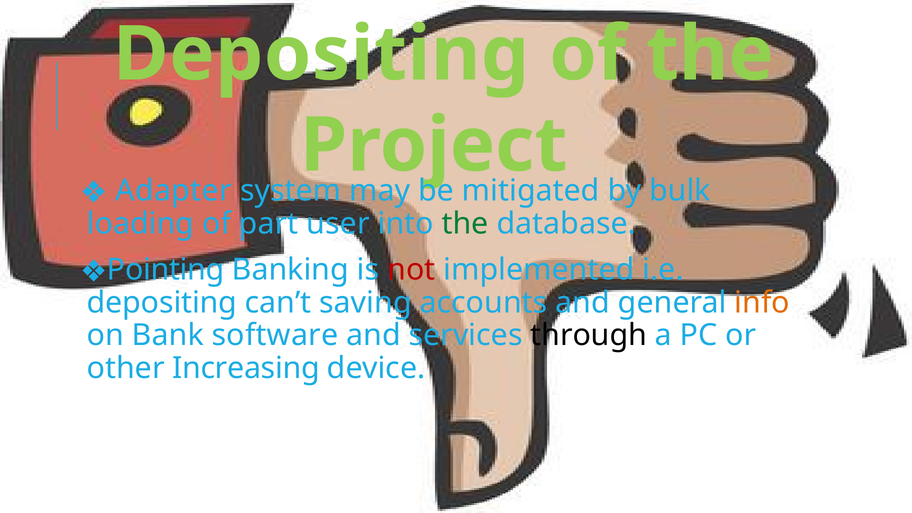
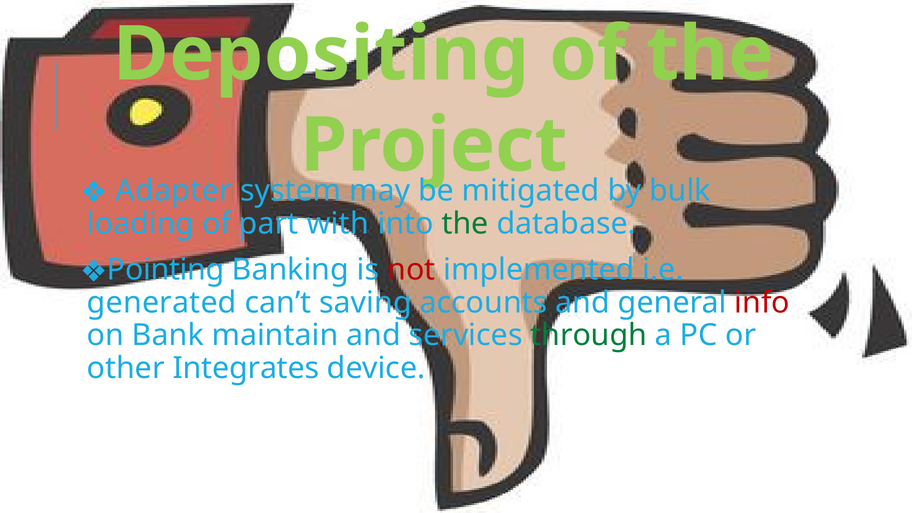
user: user -> with (338, 224)
depositing: depositing -> generated (162, 303)
info colour: orange -> red (762, 303)
software: software -> maintain (275, 335)
through colour: black -> green (589, 335)
Increasing: Increasing -> Integrates (246, 368)
